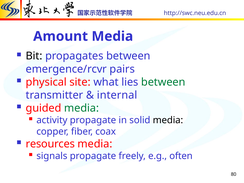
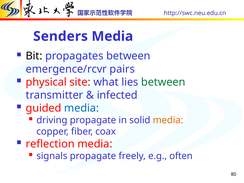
Amount: Amount -> Senders (61, 36)
internal: internal -> infected (117, 95)
media colour: green -> blue (82, 108)
activity: activity -> driving (52, 120)
media colour: black -> orange (168, 120)
resources: resources -> reflection (50, 144)
